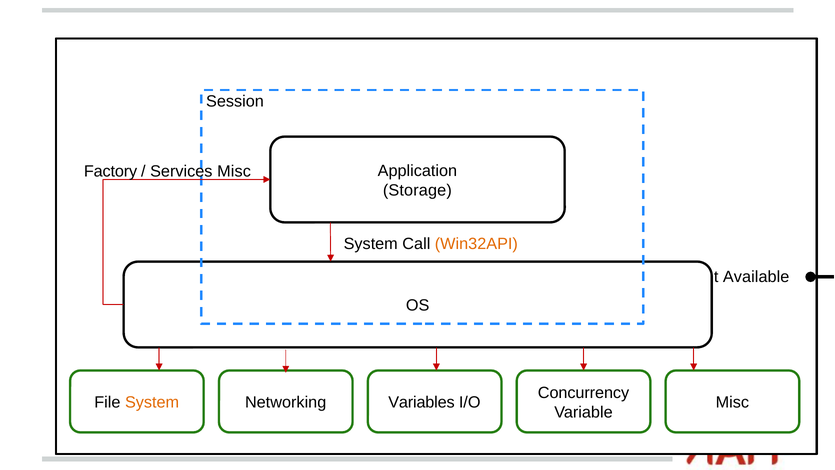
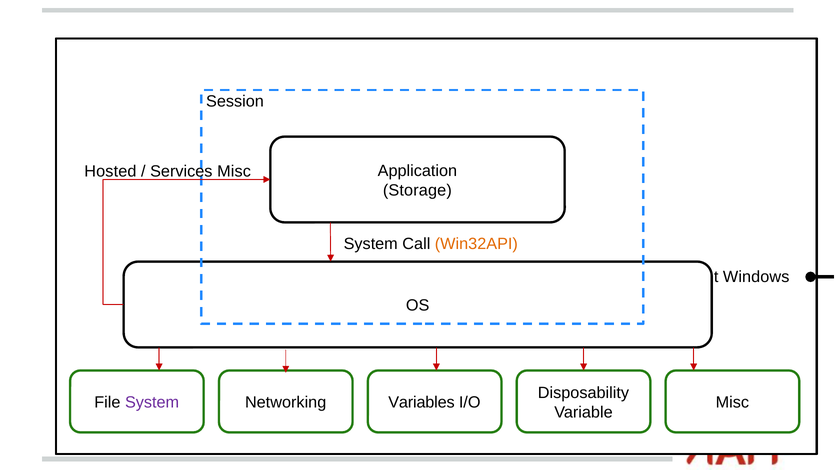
Factory: Factory -> Hosted (110, 171)
Available: Available -> Windows (756, 276)
Concurrency: Concurrency -> Disposability (583, 393)
System colour: orange -> purple (152, 402)
